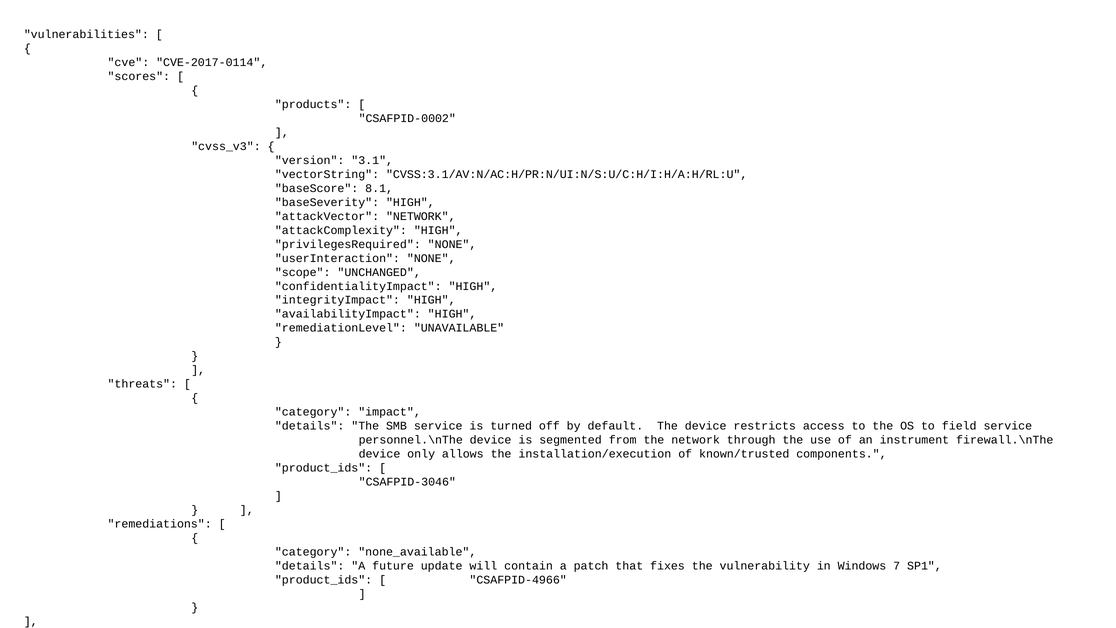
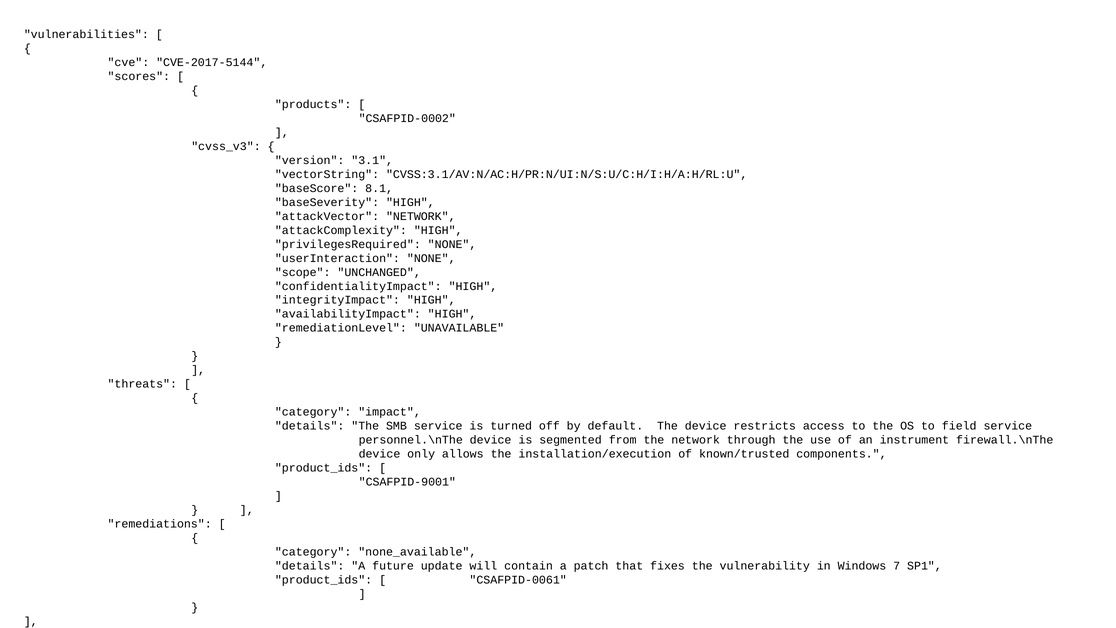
CVE-2017-0114: CVE-2017-0114 -> CVE-2017-5144 (212, 62)
CSAFPID-3046: CSAFPID-3046 -> CSAFPID-9001 (407, 482)
CSAFPID-4966: CSAFPID-4966 -> CSAFPID-0061 (518, 579)
